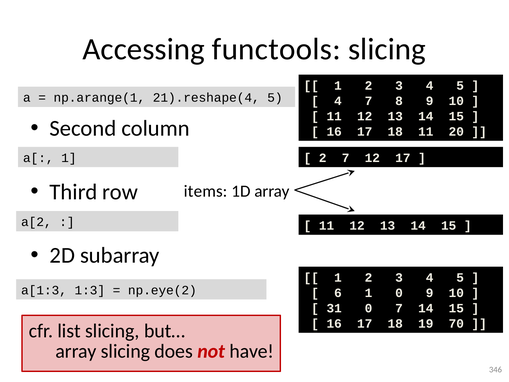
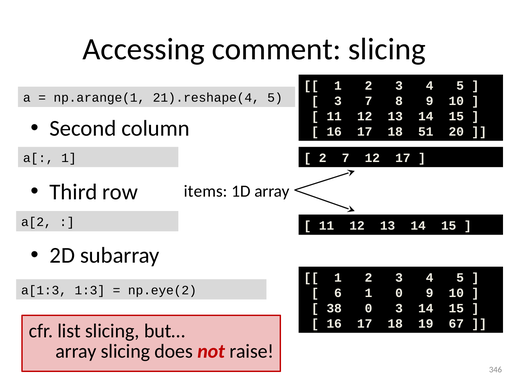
functools: functools -> comment (276, 49)
4: 4 -> 3 (338, 101)
18 11: 11 -> 51 (426, 131)
31: 31 -> 38 (334, 308)
0 7: 7 -> 3 (399, 308)
70: 70 -> 67 (456, 323)
have: have -> raise (252, 351)
